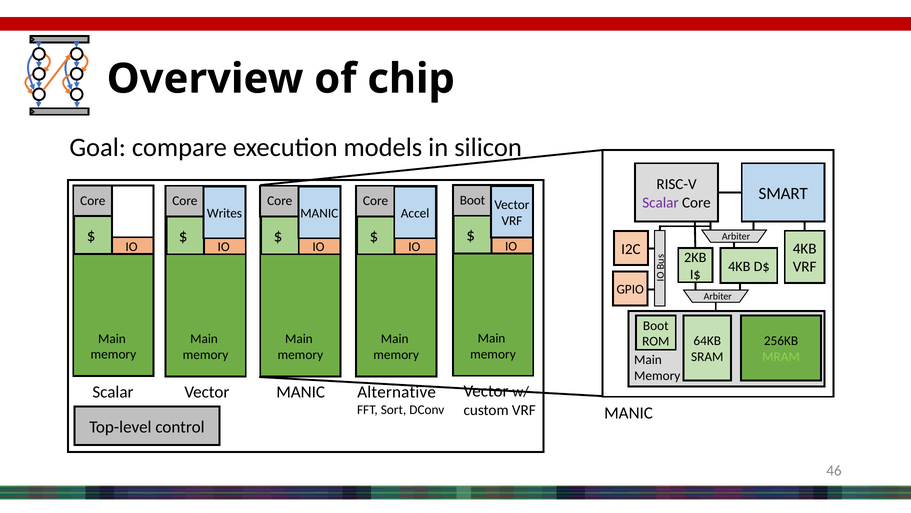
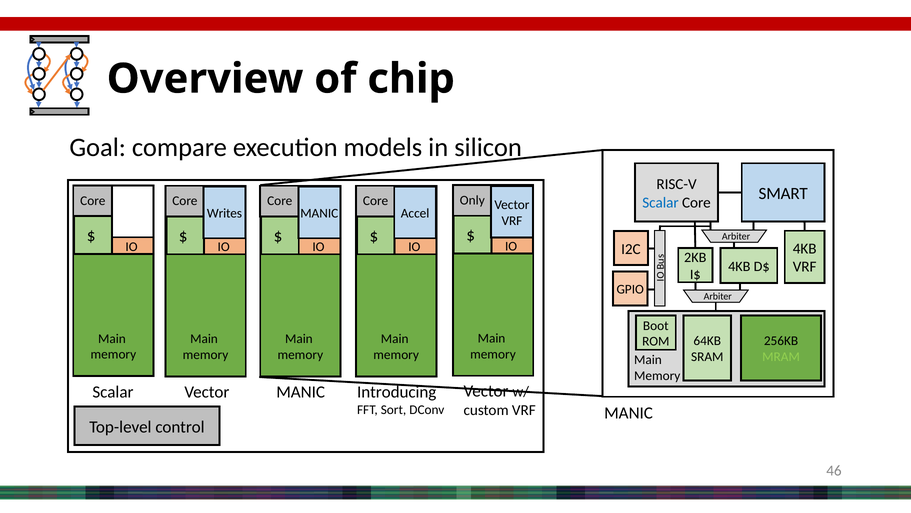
Boot: Boot -> Only (472, 200)
Scalar colour: purple -> blue (661, 202)
Alternative: Alternative -> Introducing (397, 392)
